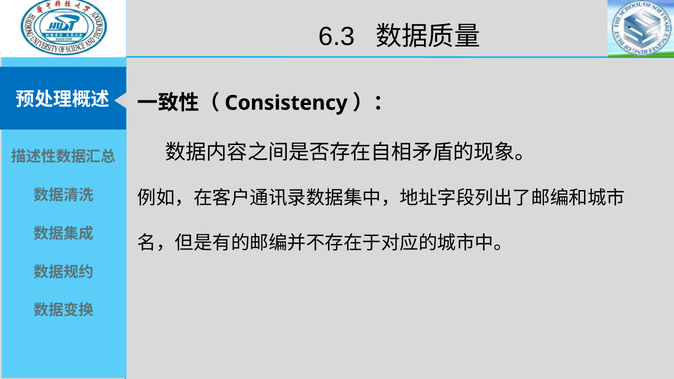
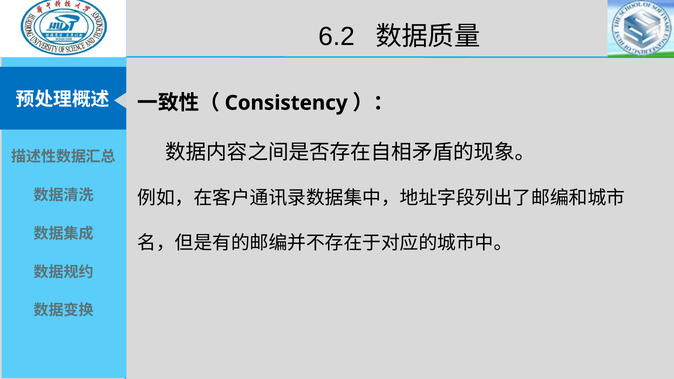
6.3: 6.3 -> 6.2 (337, 37)
